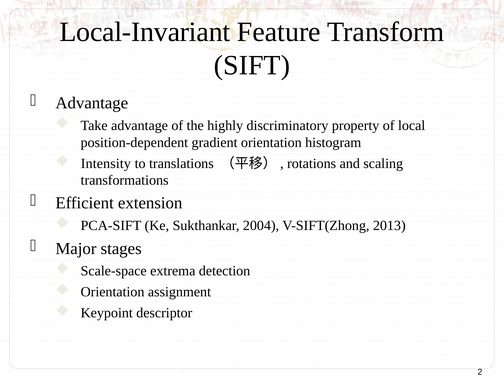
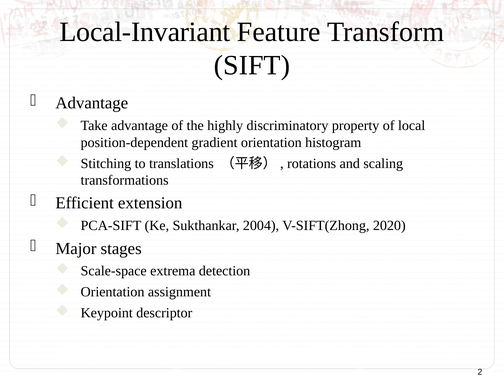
Intensity: Intensity -> Stitching (106, 163)
2013: 2013 -> 2020 (389, 226)
